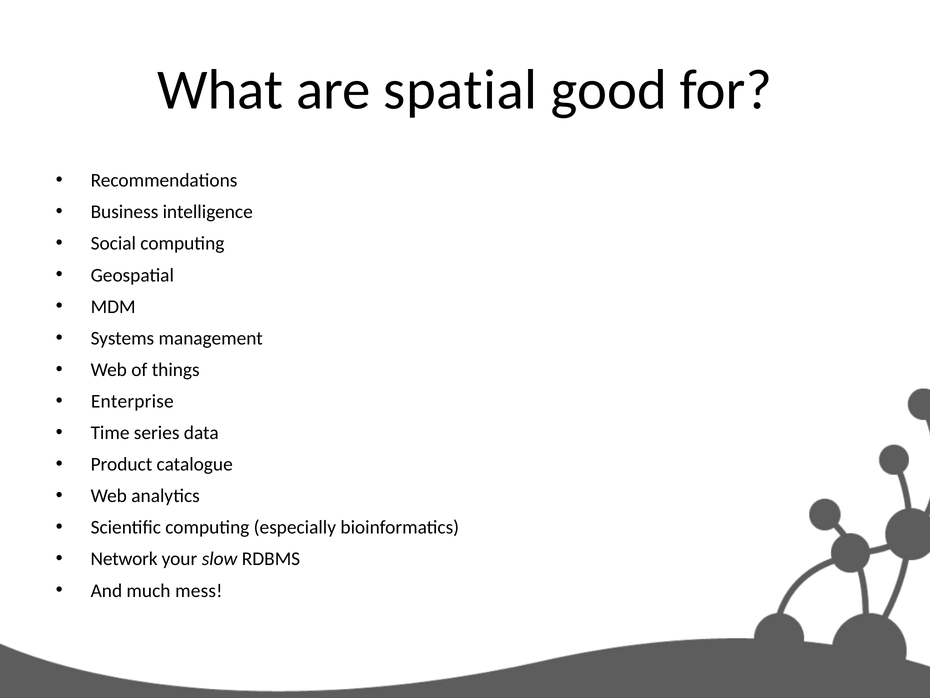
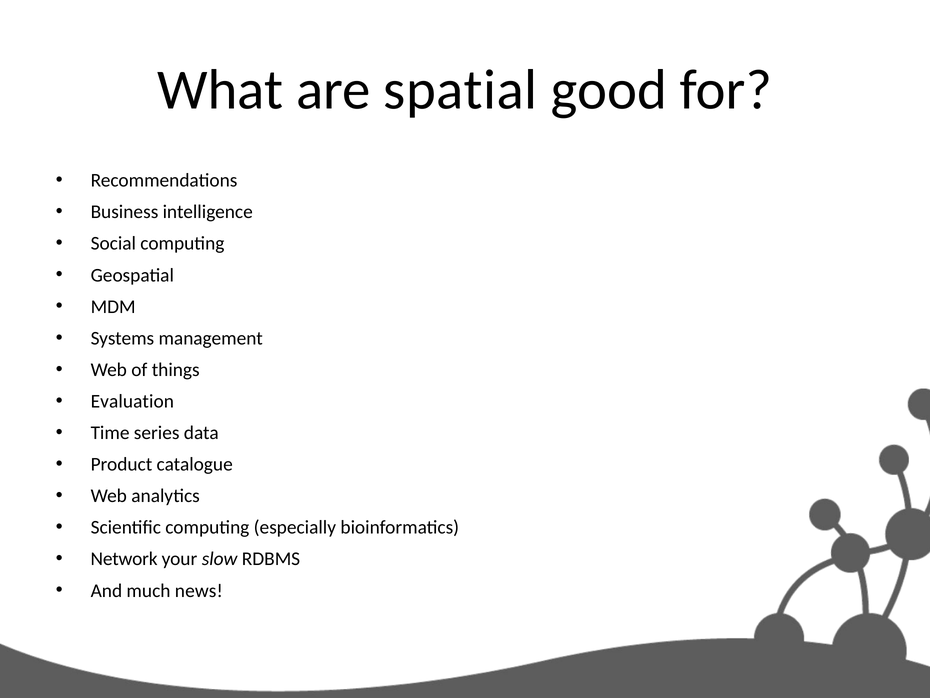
Enterprise: Enterprise -> Evaluation (132, 401)
mess: mess -> news (199, 590)
